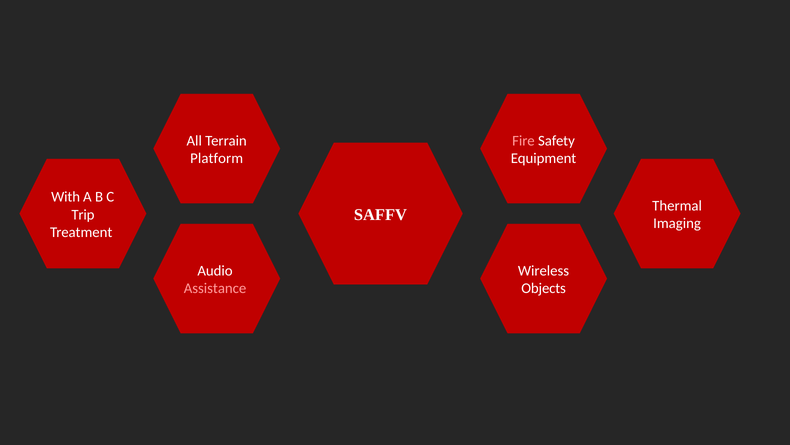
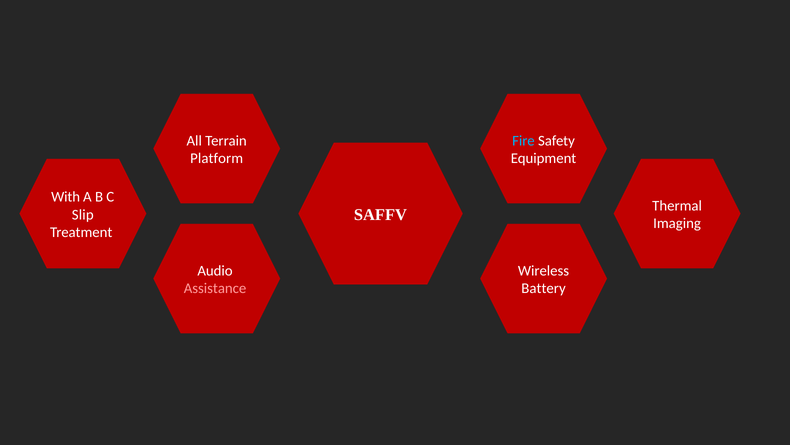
Fire colour: pink -> light blue (523, 141)
Trip: Trip -> Slip (83, 214)
Objects: Objects -> Battery (544, 288)
